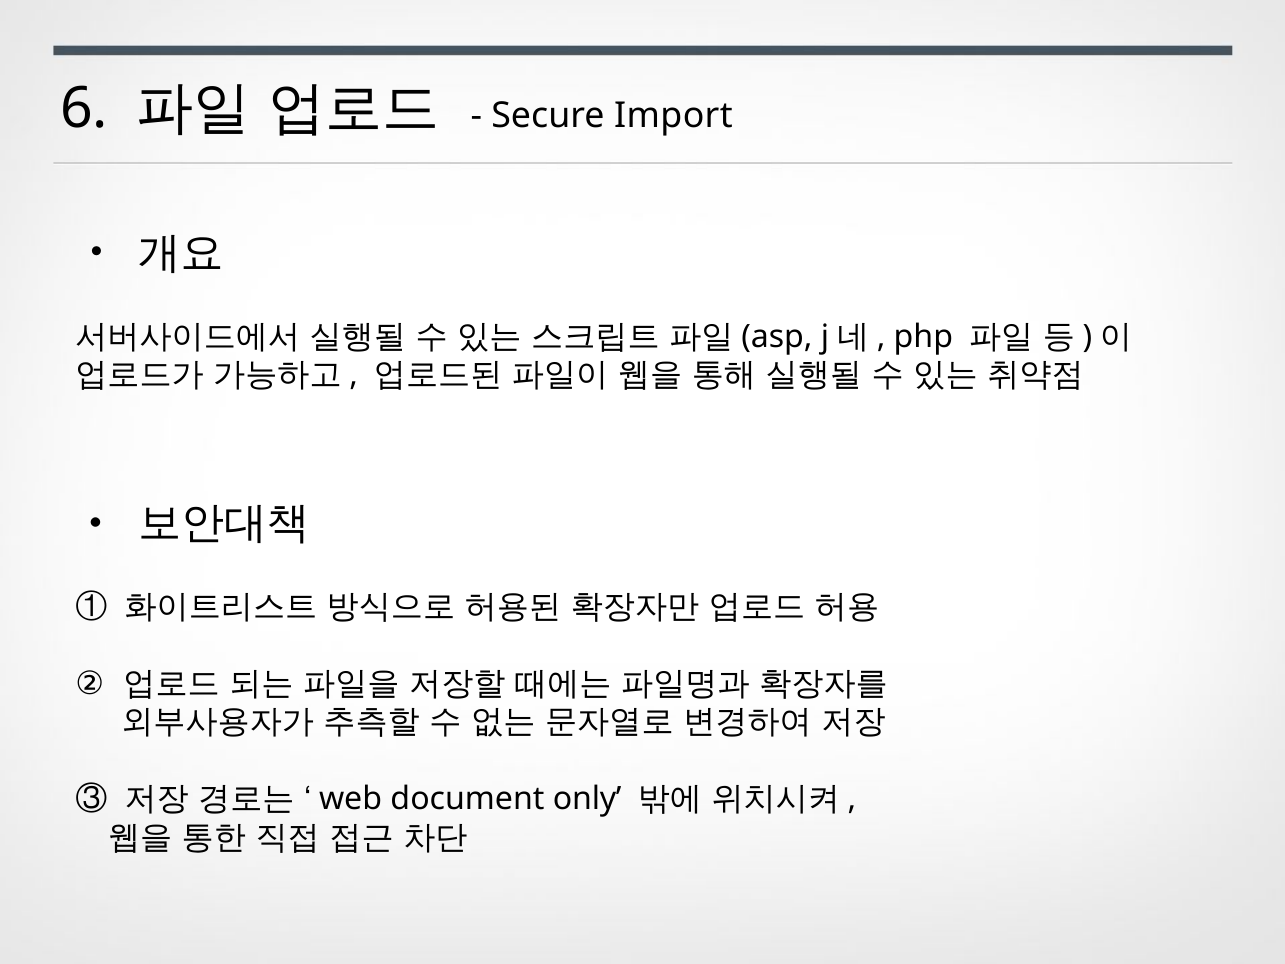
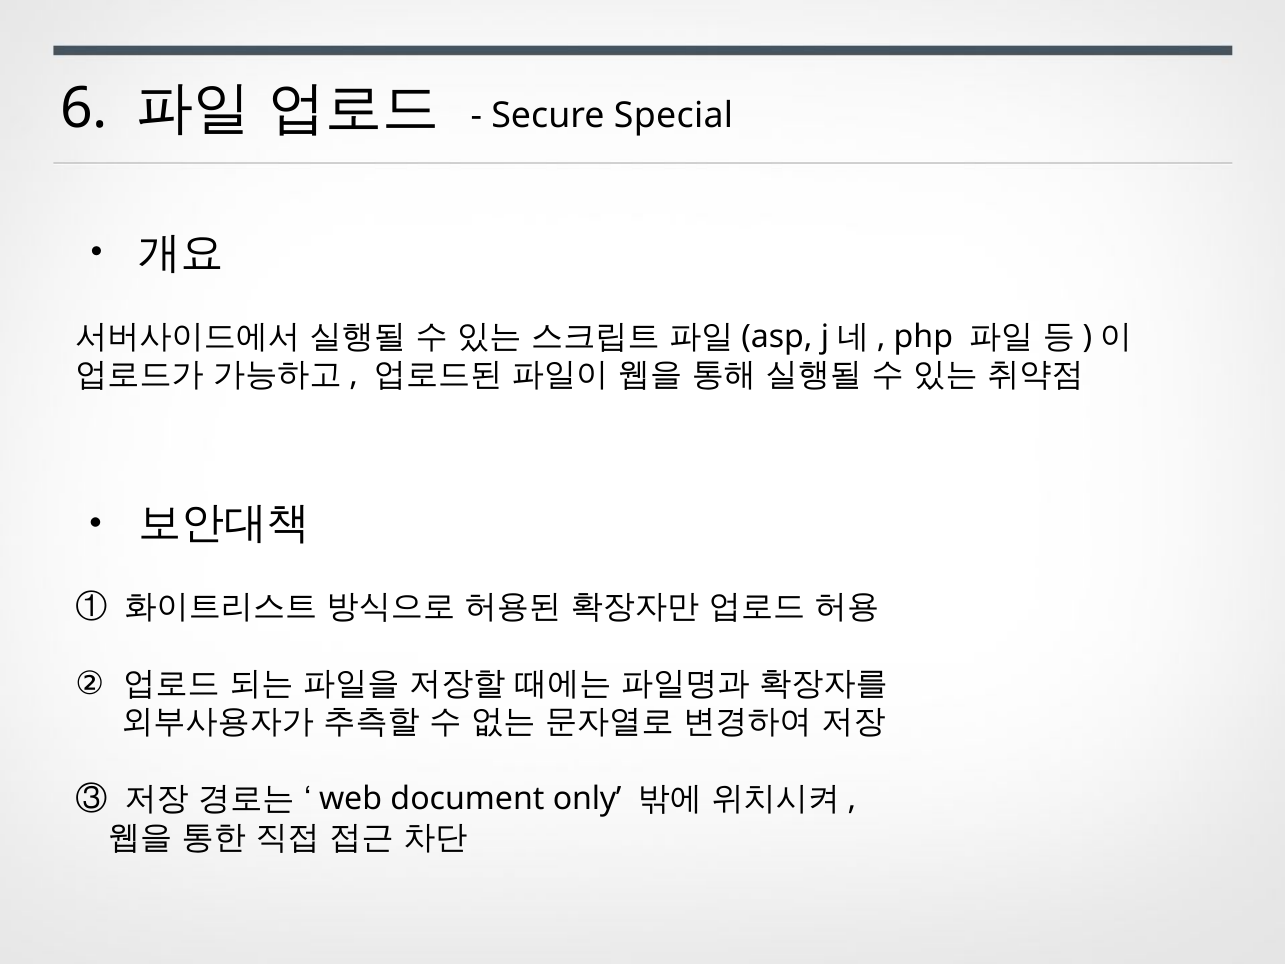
Import: Import -> Special (673, 115)
